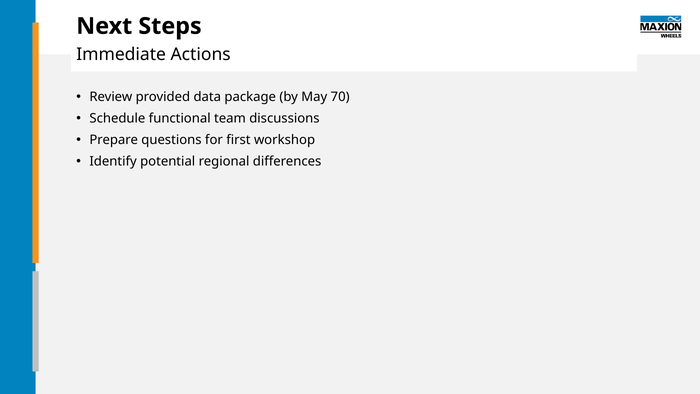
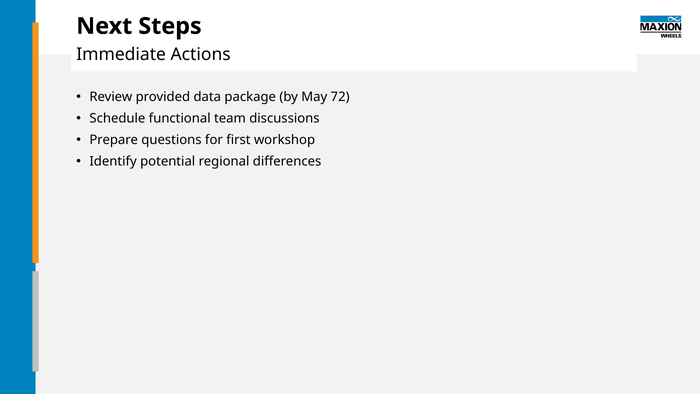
70: 70 -> 72 (340, 97)
